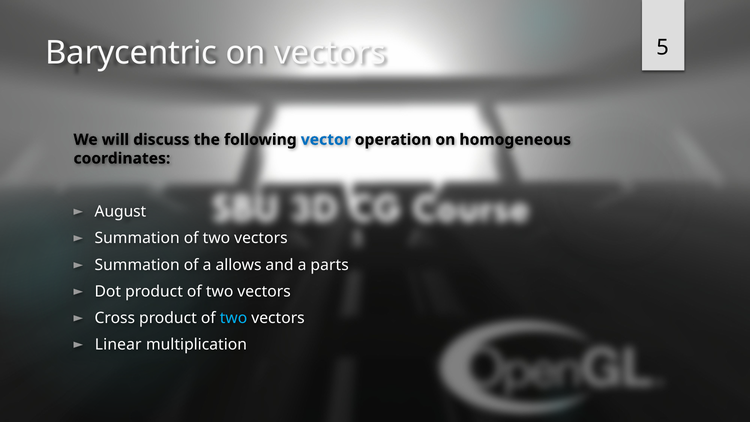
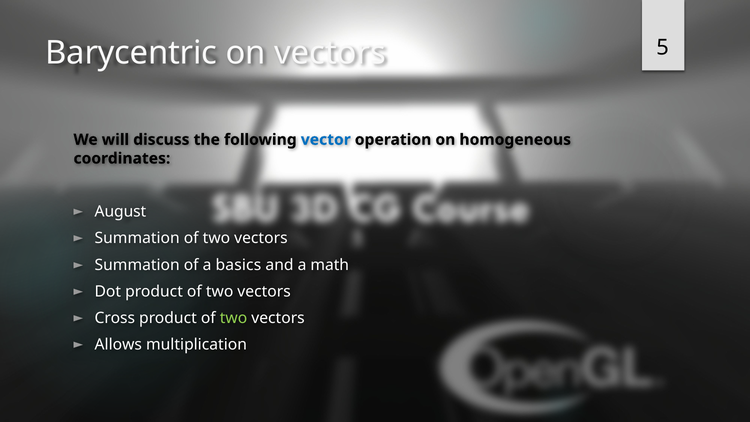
allows: allows -> basics (238, 265)
parts: parts -> math (330, 265)
two colour: light blue -> light green (234, 318)
Linear: Linear -> Allows (118, 345)
